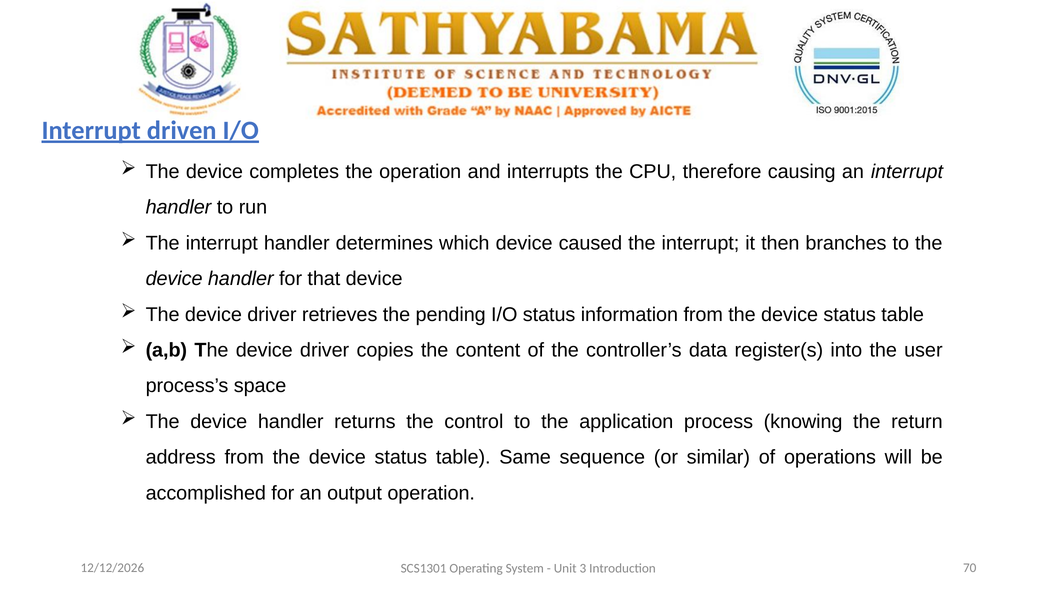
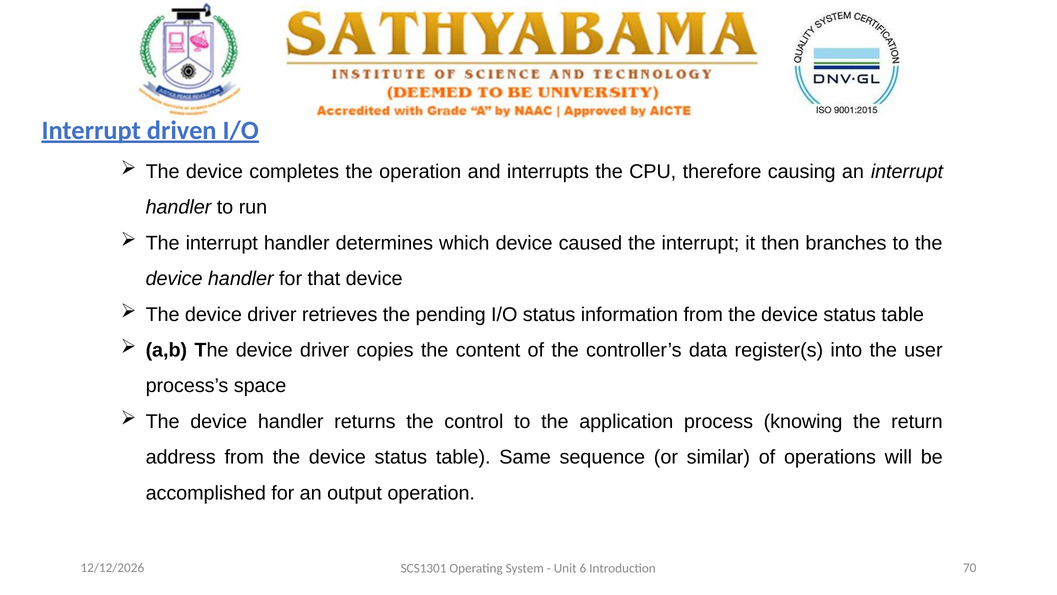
3: 3 -> 6 (583, 568)
